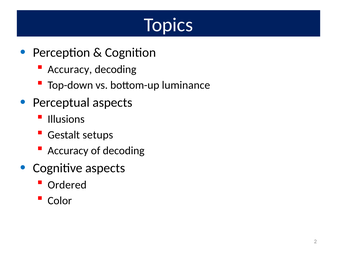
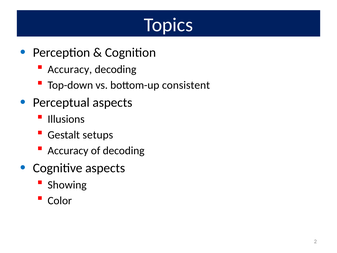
luminance: luminance -> consistent (186, 85)
Ordered: Ordered -> Showing (67, 185)
